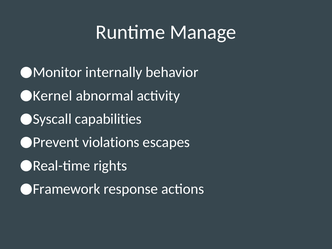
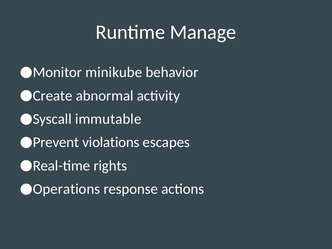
internally: internally -> minikube (114, 72)
Kernel: Kernel -> Create (53, 96)
capabilities: capabilities -> immutable (108, 119)
Framework: Framework -> Operations (66, 189)
